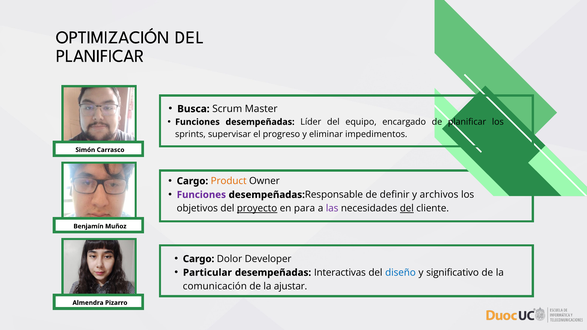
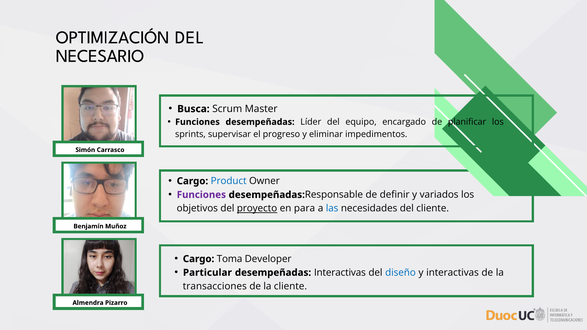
PLANIFICAR: PLANIFICAR -> NECESARIO (100, 56)
Product colour: orange -> blue (229, 181)
archivos: archivos -> variados (439, 195)
las colour: purple -> blue (332, 209)
del underline: present -> none (407, 209)
Dolor: Dolor -> Toma (230, 259)
y significativo: significativo -> interactivas (453, 273)
comunicación: comunicación -> transacciones (215, 286)
la ajustar: ajustar -> cliente (290, 286)
